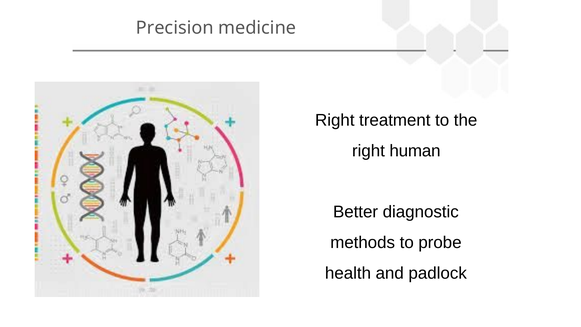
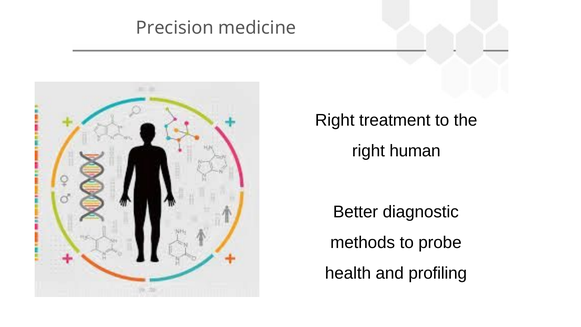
padlock: padlock -> profiling (438, 273)
